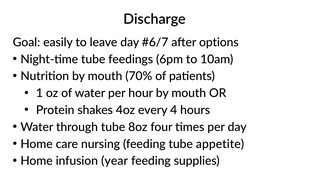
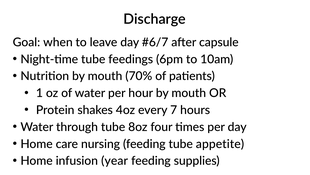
easily: easily -> when (58, 42)
options: options -> capsule (219, 42)
4: 4 -> 7 (174, 110)
